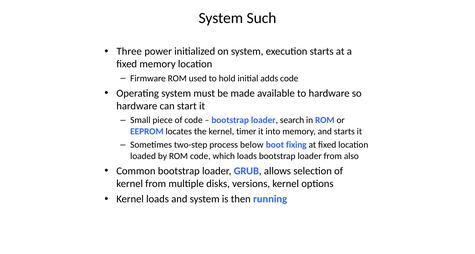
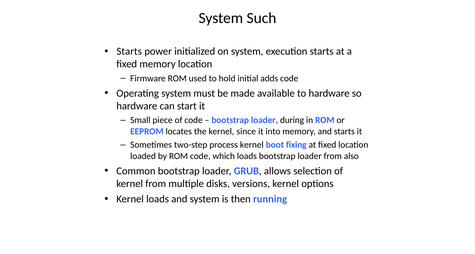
Three: Three -> Starts (129, 51)
search: search -> during (292, 120)
timer: timer -> since (246, 131)
process below: below -> kernel (252, 145)
